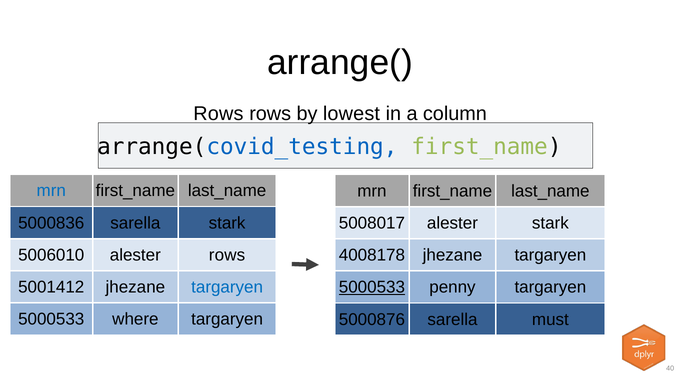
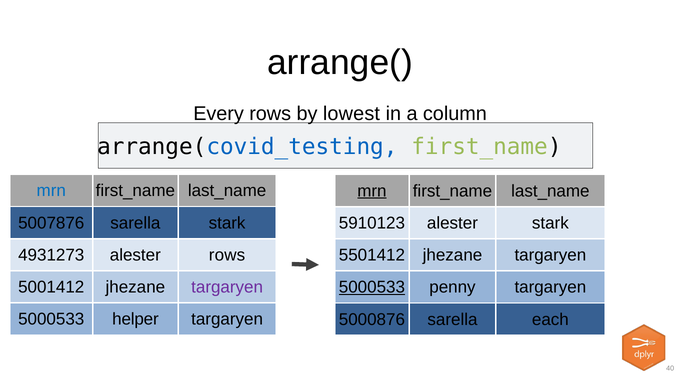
Rows: Rows -> Every (219, 113)
mrn underline: none -> present (372, 191)
5000836: 5000836 -> 5007876 (51, 223)
5008017: 5008017 -> 5910123 (372, 223)
5006010: 5006010 -> 4931273 (51, 255)
4008178: 4008178 -> 5501412 (372, 255)
targaryen colour: blue -> purple (227, 287)
where: where -> helper (135, 319)
must: must -> each (550, 319)
